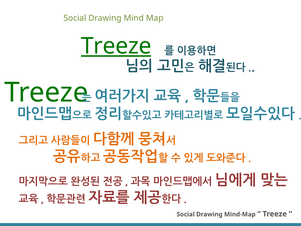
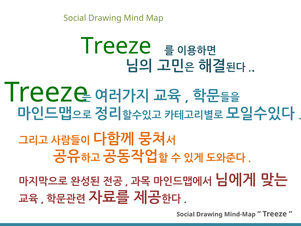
Treeze underline: present -> none (116, 46)
